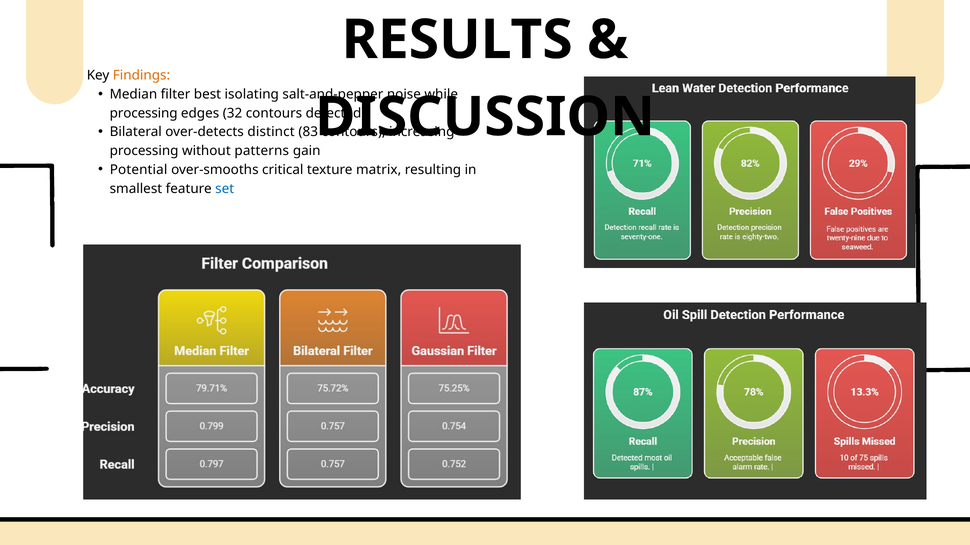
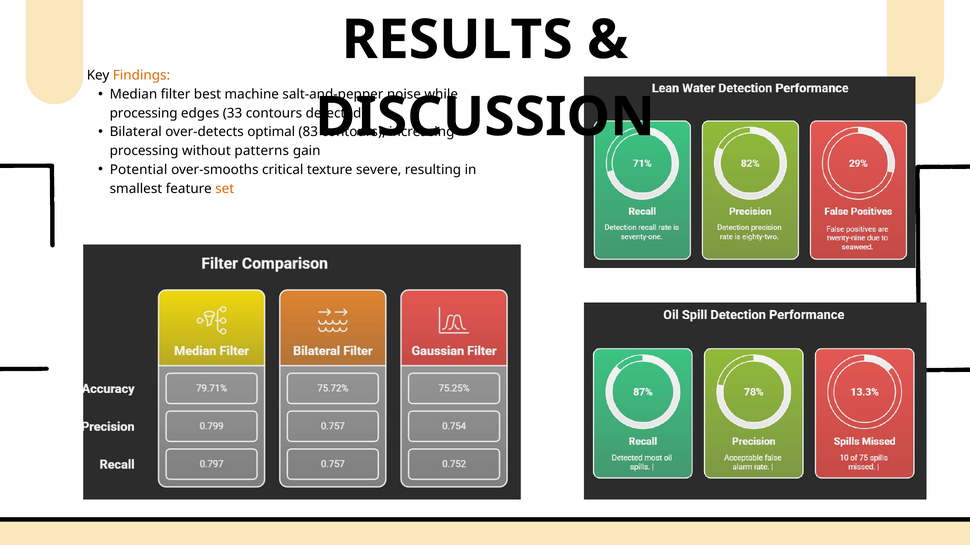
isolating: isolating -> machine (252, 94)
32: 32 -> 33 (233, 113)
distinct: distinct -> optimal (271, 132)
matrix: matrix -> severe (379, 170)
set colour: blue -> orange (225, 189)
